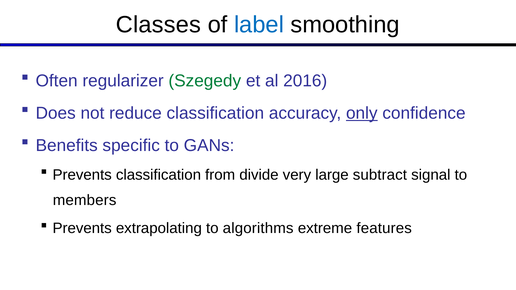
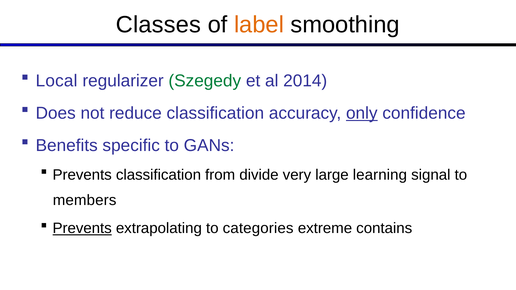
label colour: blue -> orange (259, 25)
Often: Often -> Local (57, 81)
2016: 2016 -> 2014 (305, 81)
subtract: subtract -> learning (380, 175)
Prevents underline: none -> present (82, 229)
algorithms: algorithms -> categories (258, 229)
features: features -> contains (384, 229)
